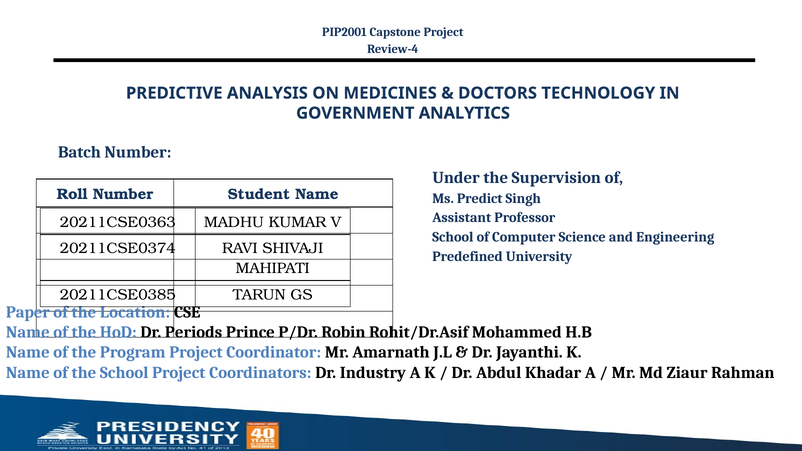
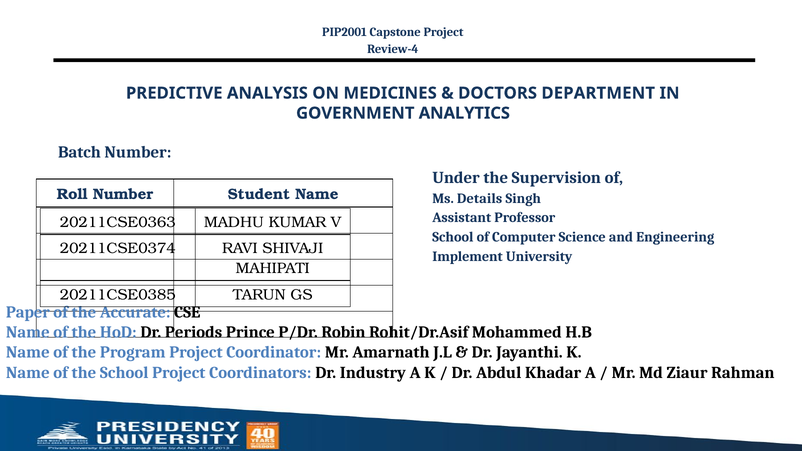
TECHNOLOGY: TECHNOLOGY -> DEPARTMENT (598, 93)
Predict: Predict -> Details (480, 199)
Predefined: Predefined -> Implement (468, 256)
Location: Location -> Accurate (135, 312)
